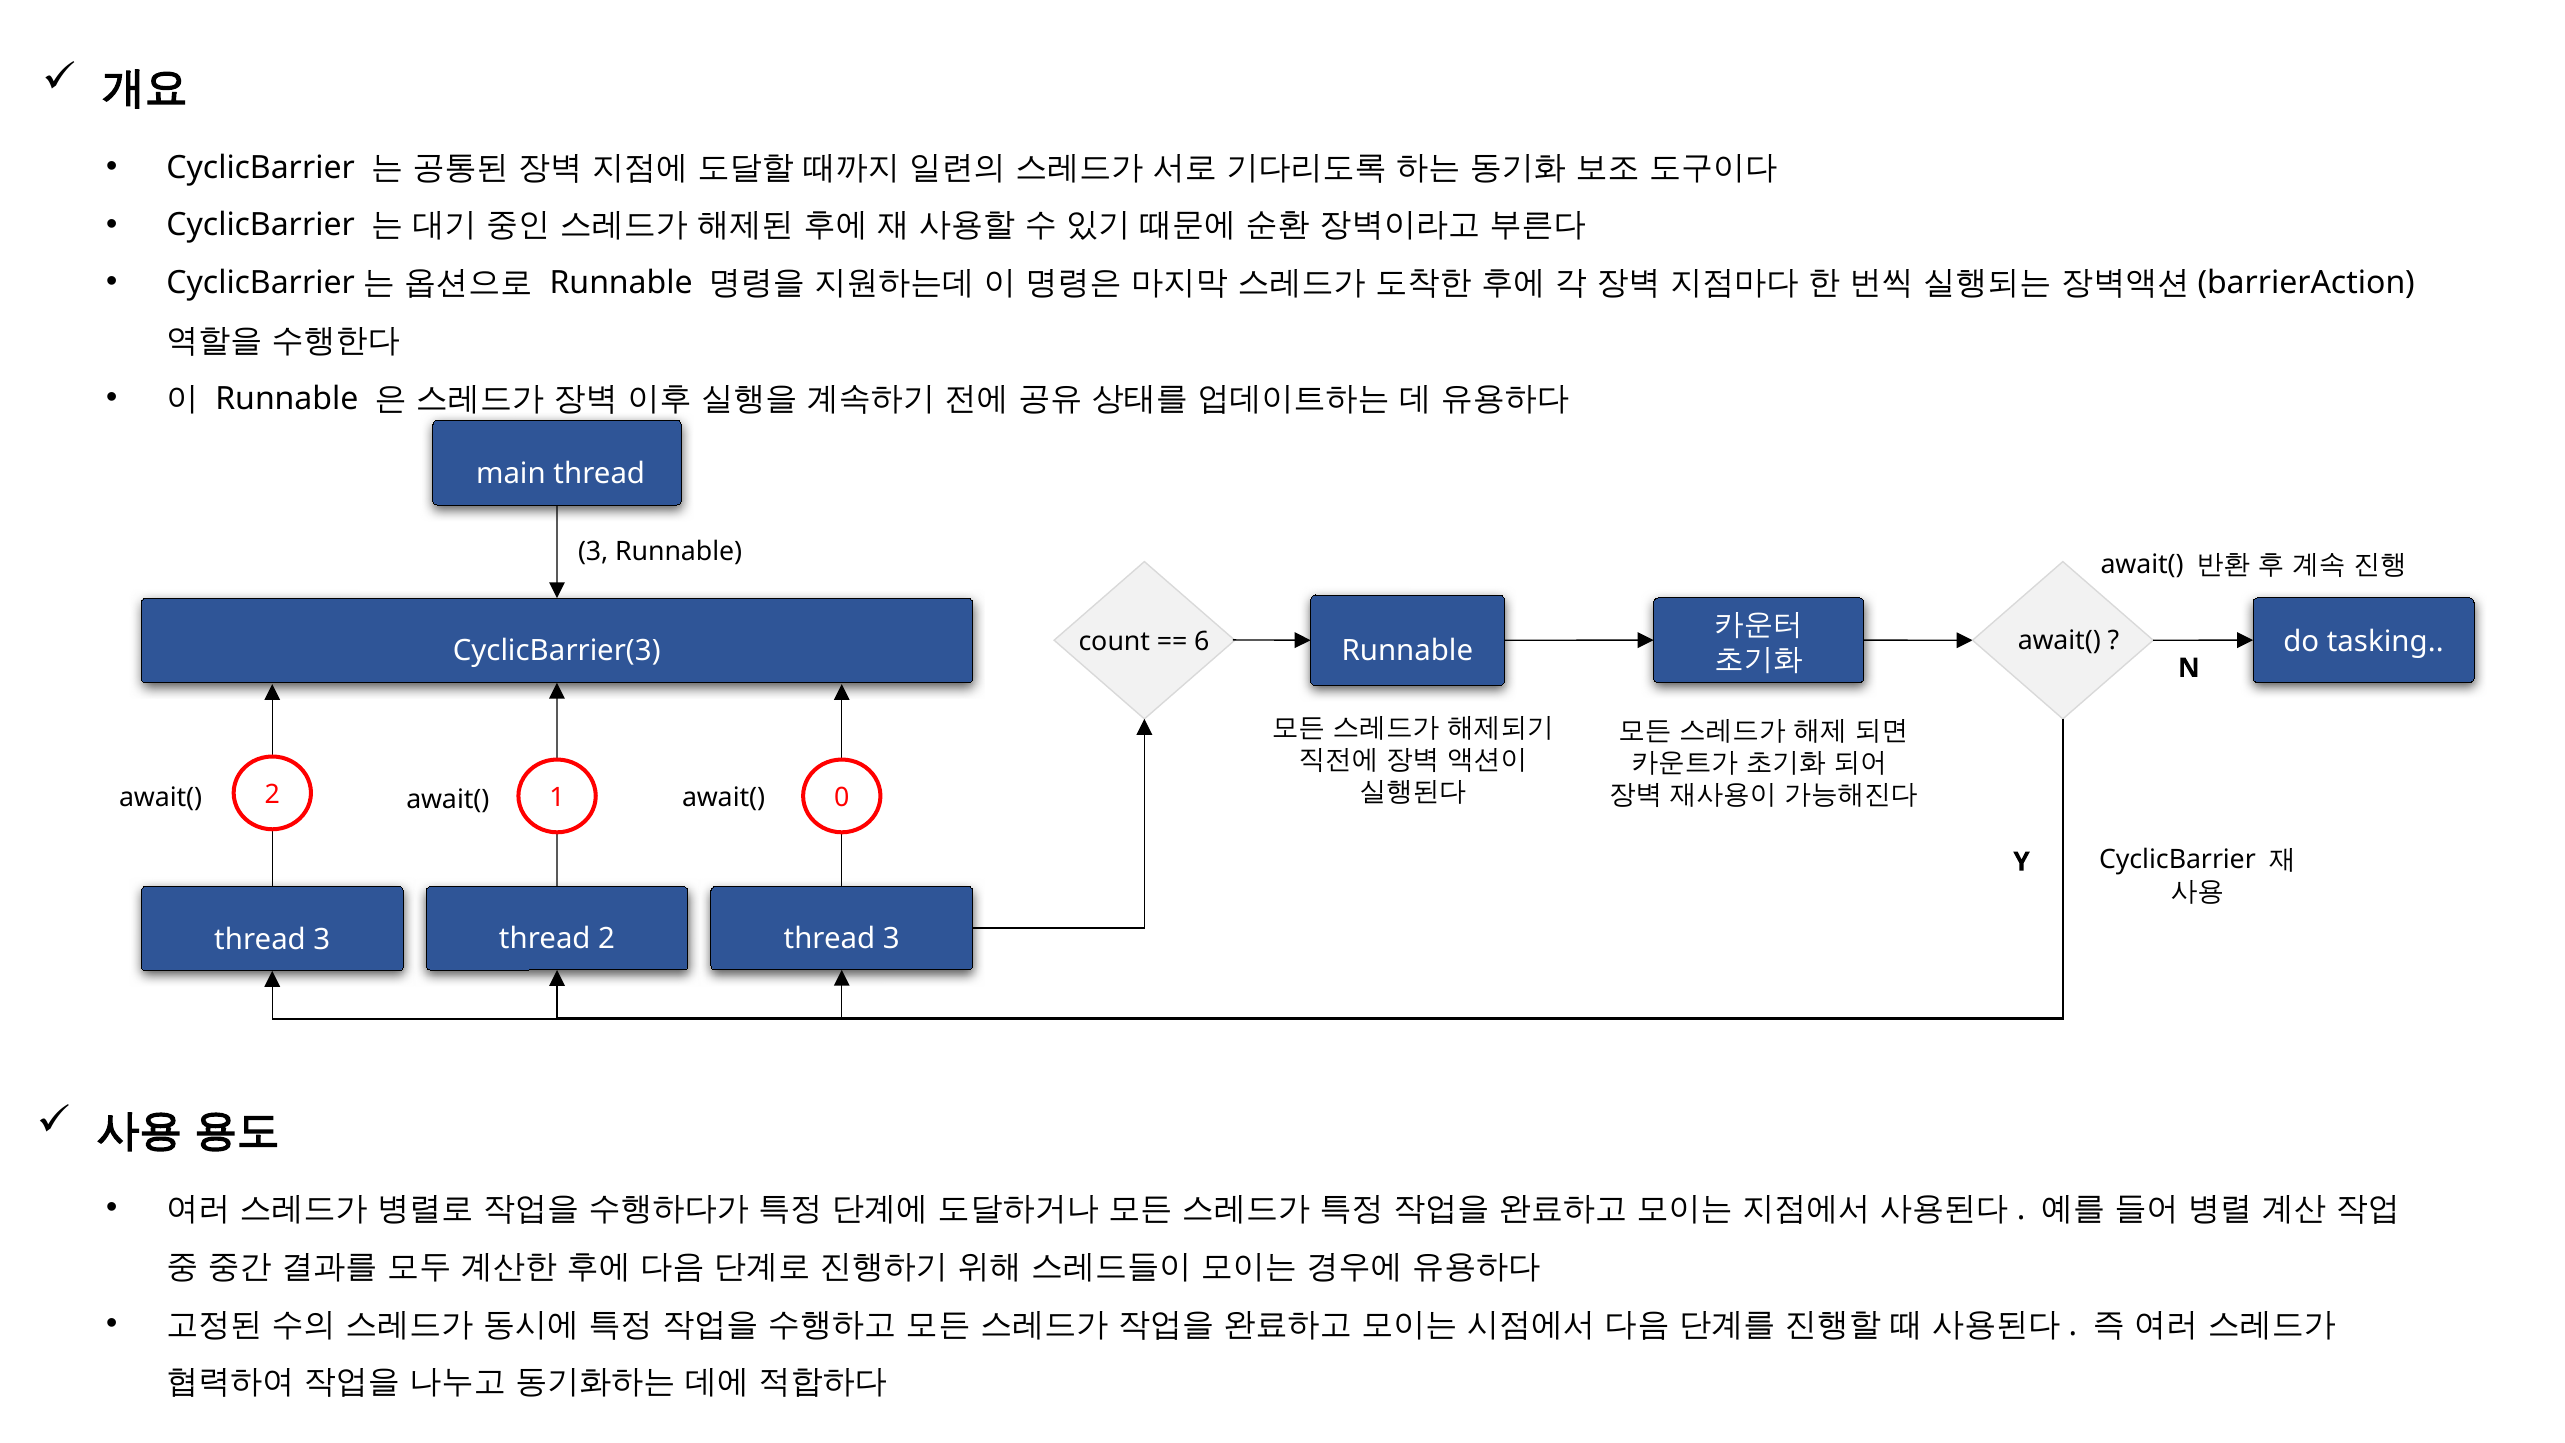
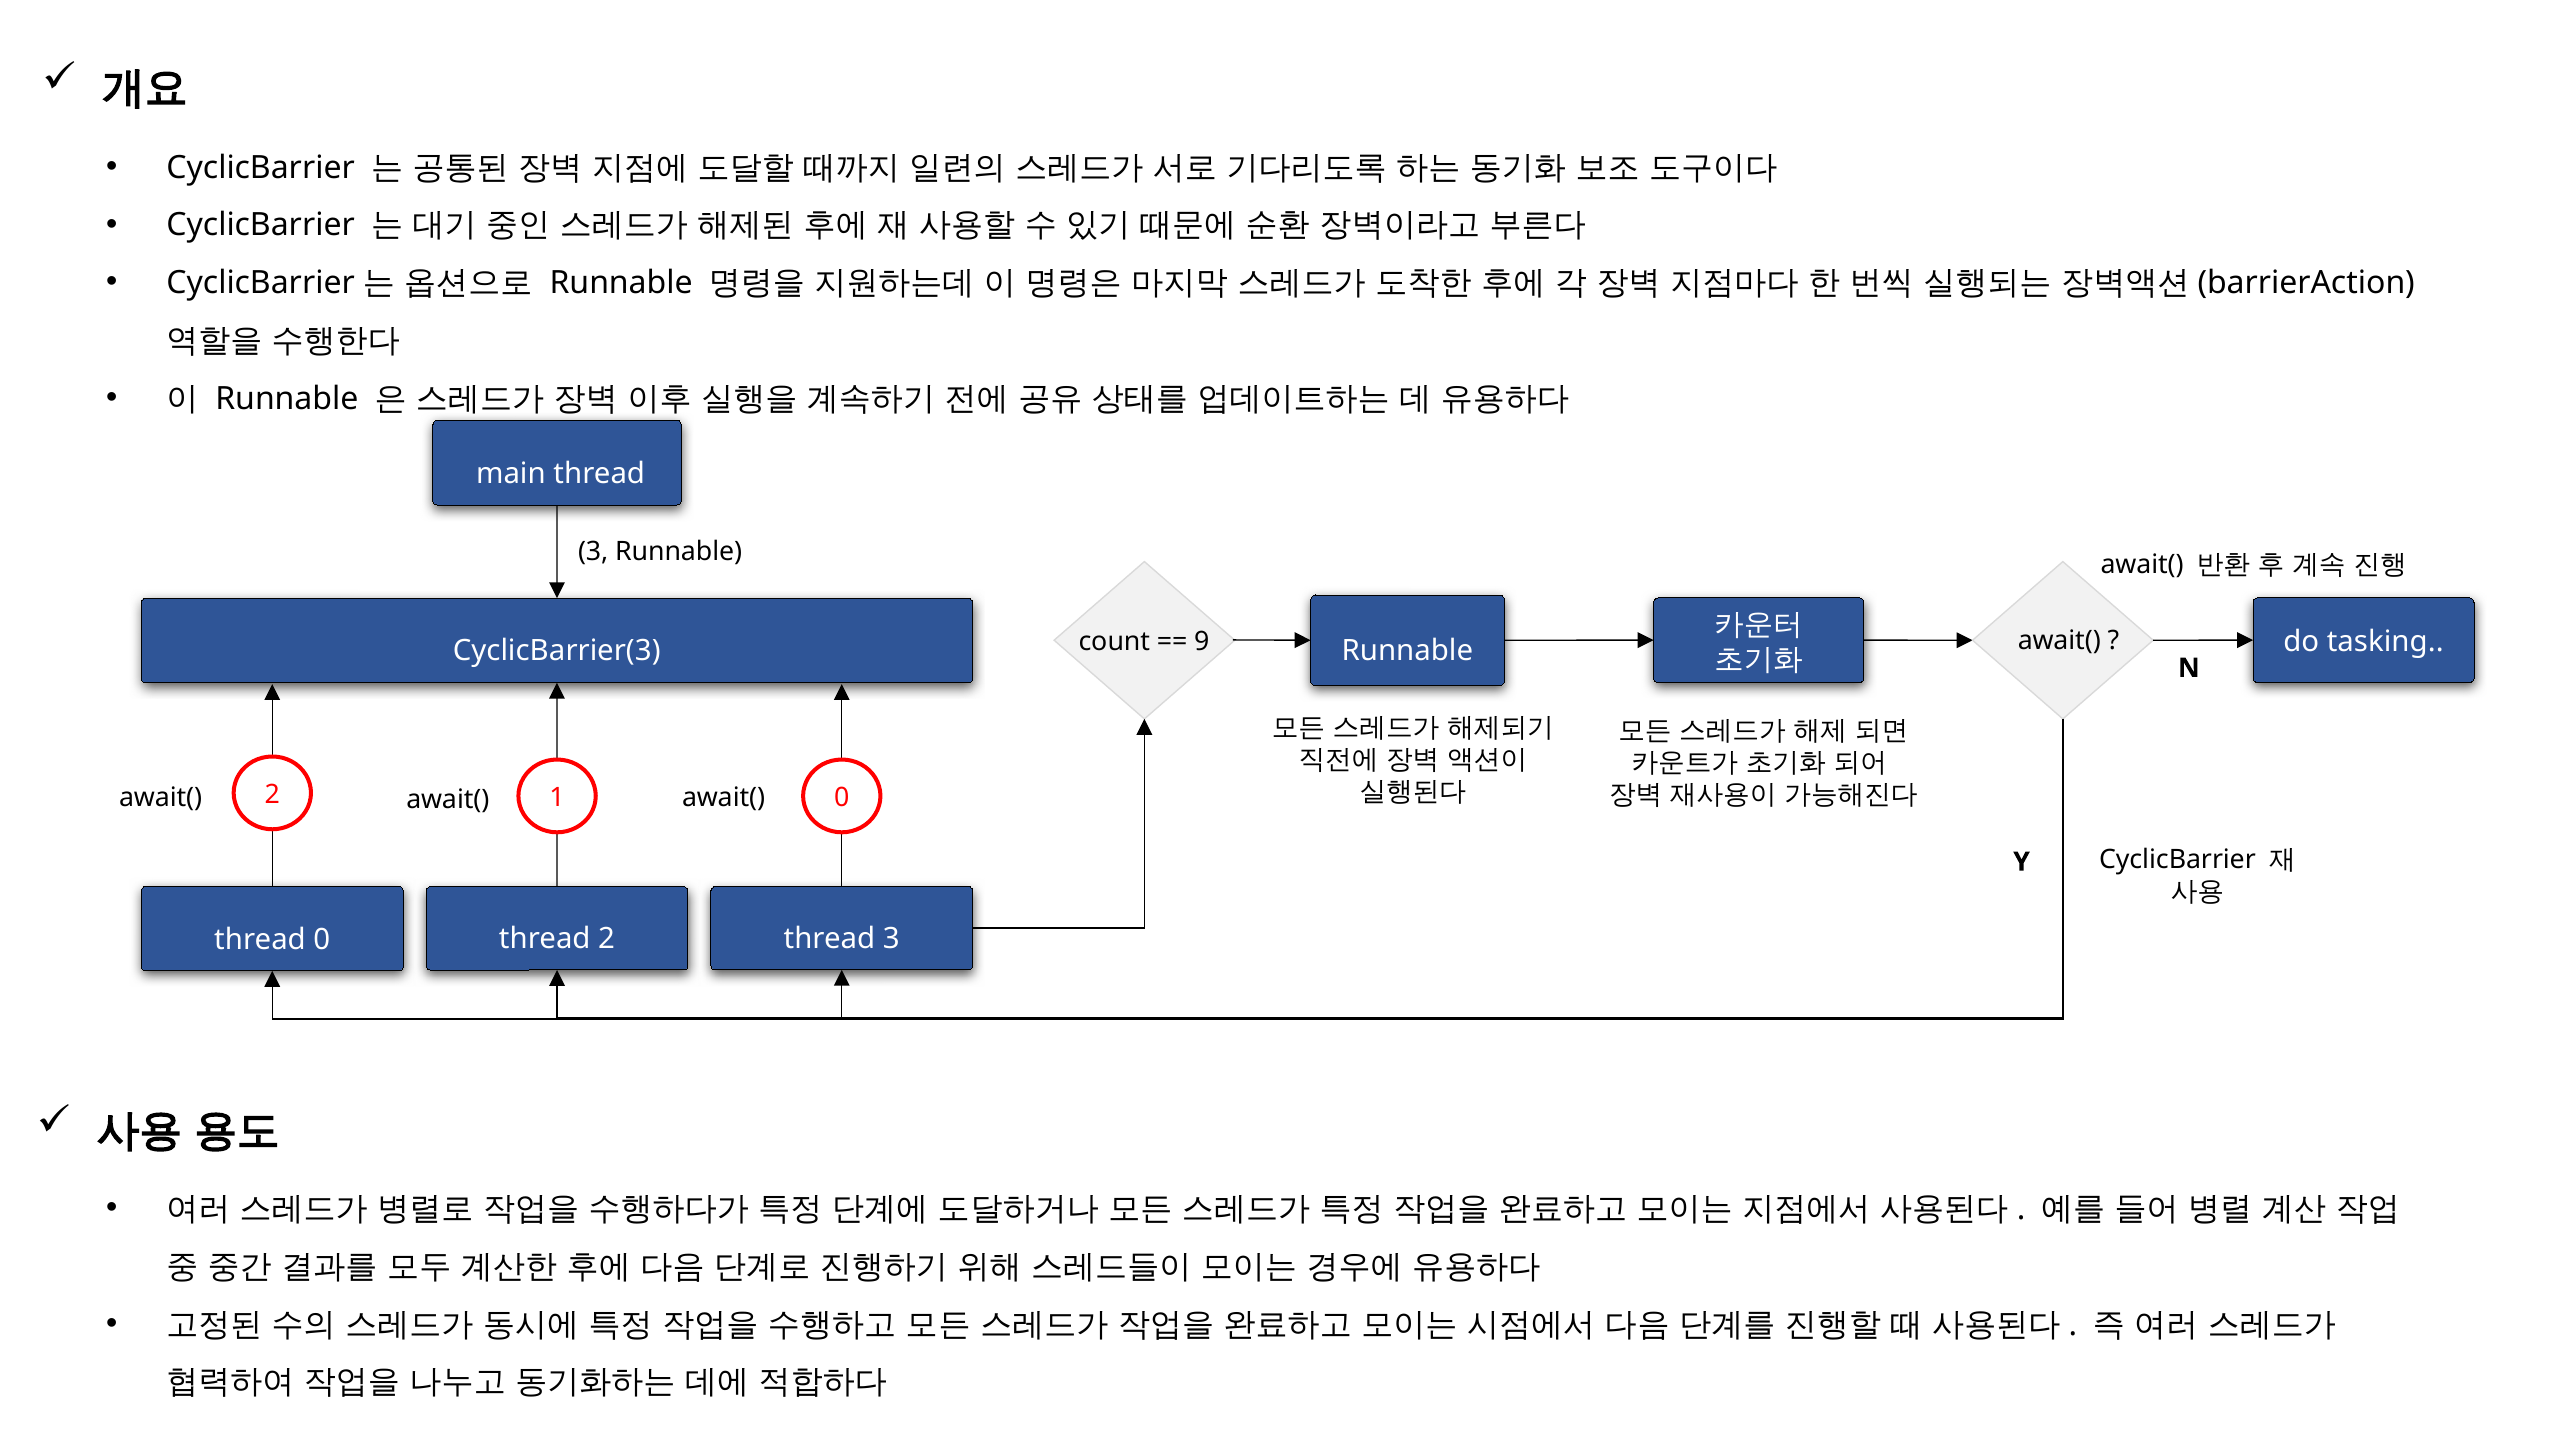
6: 6 -> 9 (1202, 642)
3: 3 -> 0 (322, 939)
